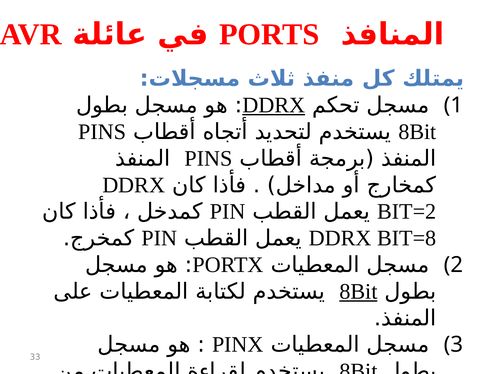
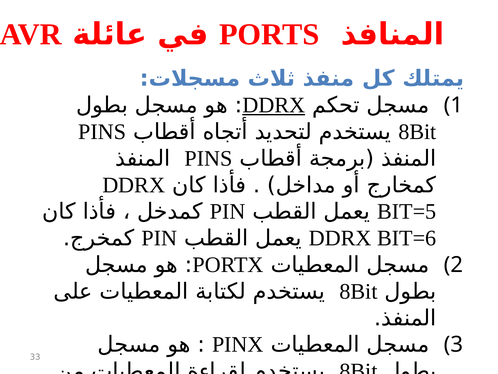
BIT=2: BIT=2 -> BIT=5 (407, 211)
BIT=8: BIT=8 -> BIT=6 (407, 238)
8Bit underline: present -> none (358, 291)
